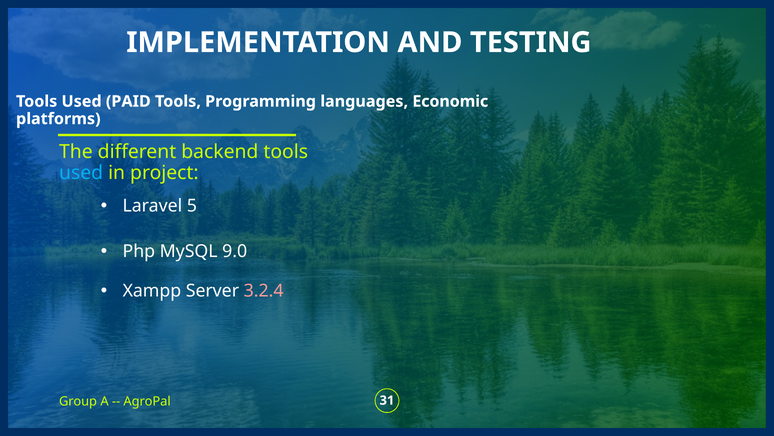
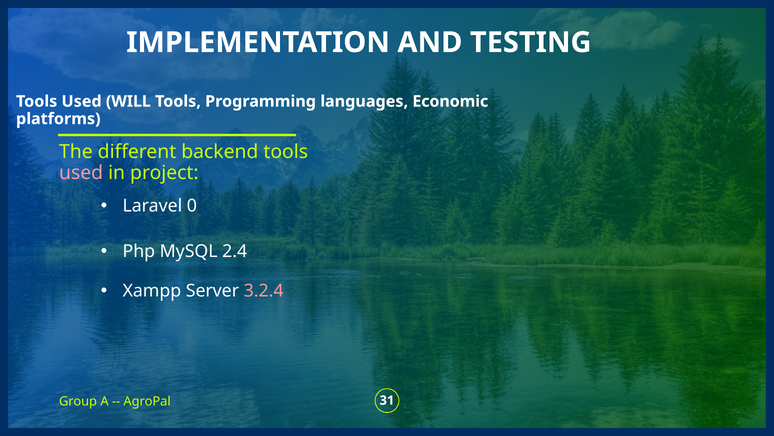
PAID: PAID -> WILL (128, 101)
used colour: light blue -> pink (81, 172)
5: 5 -> 0 (192, 205)
9.0: 9.0 -> 2.4 (235, 251)
